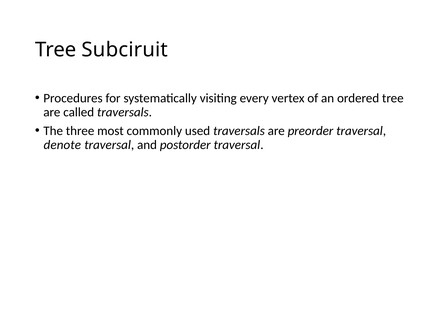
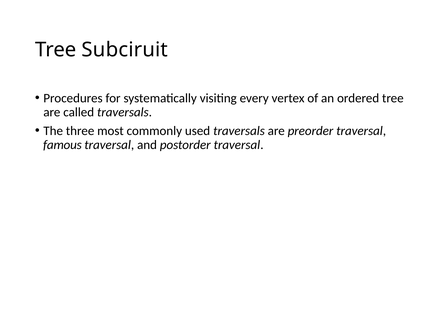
denote: denote -> famous (62, 145)
